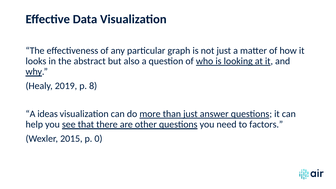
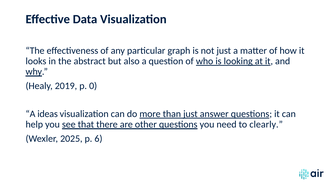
8: 8 -> 0 (93, 86)
factors: factors -> clearly (266, 124)
2015: 2015 -> 2025 (71, 139)
0: 0 -> 6 (98, 139)
